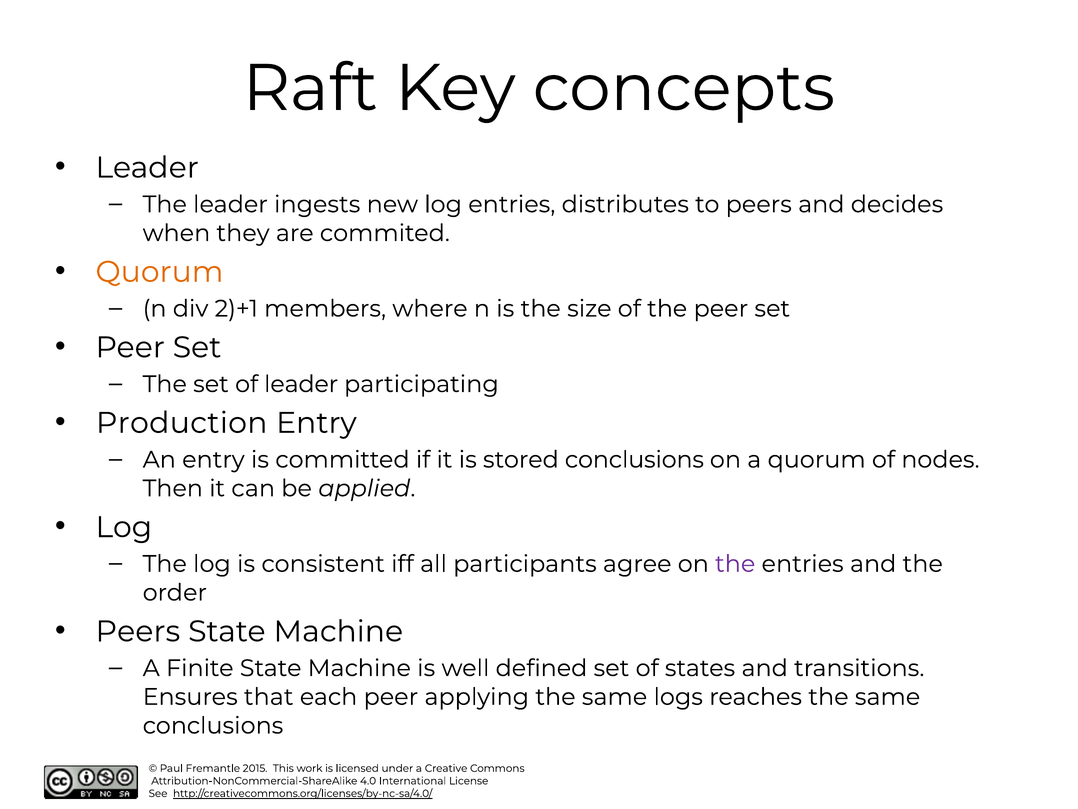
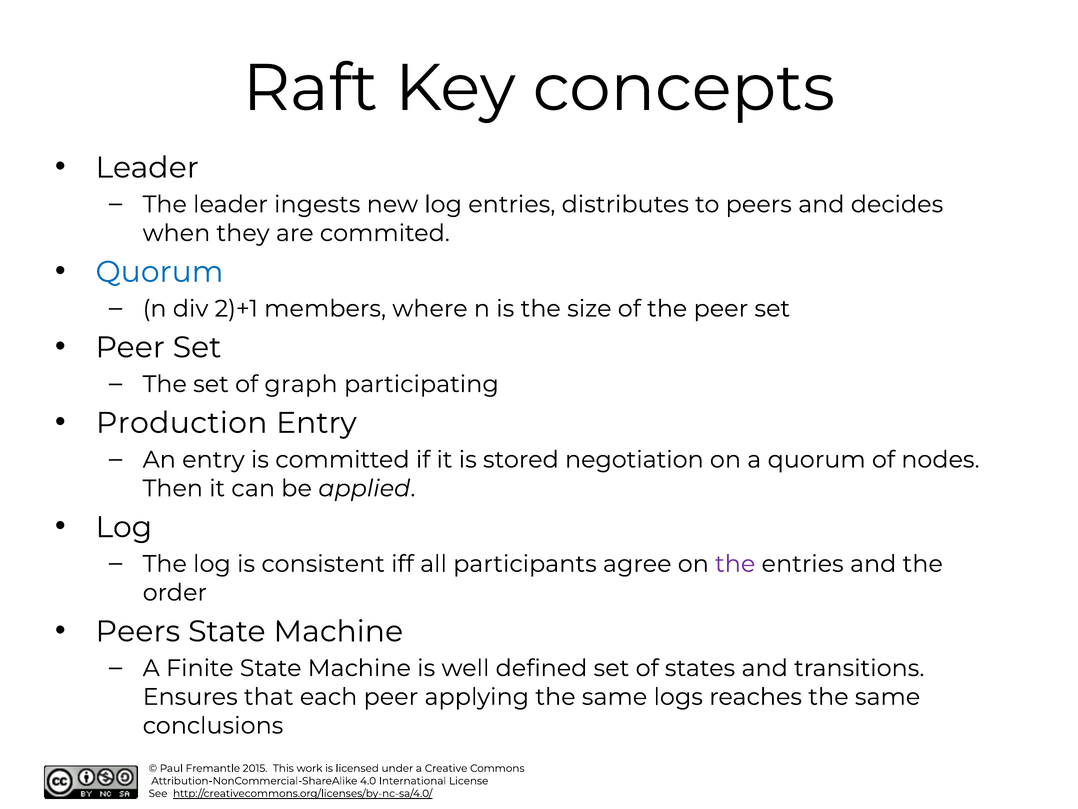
Quorum colour: orange -> blue (160, 272)
of leader: leader -> graph (301, 384)
stored conclusions: conclusions -> negotiation (634, 459)
